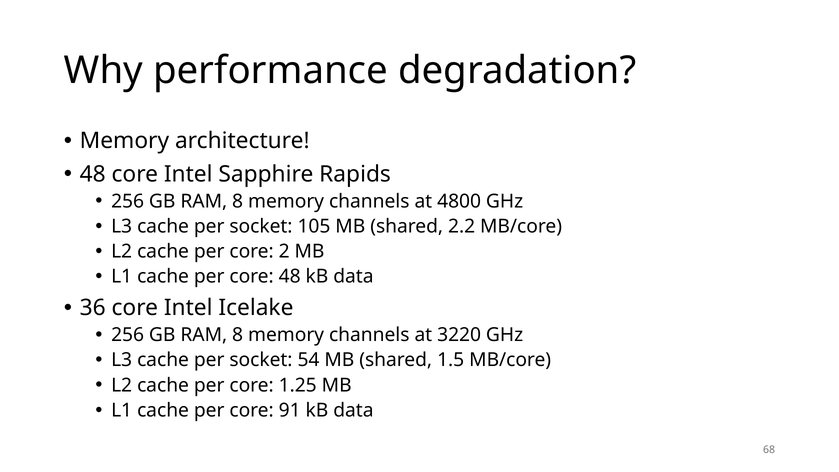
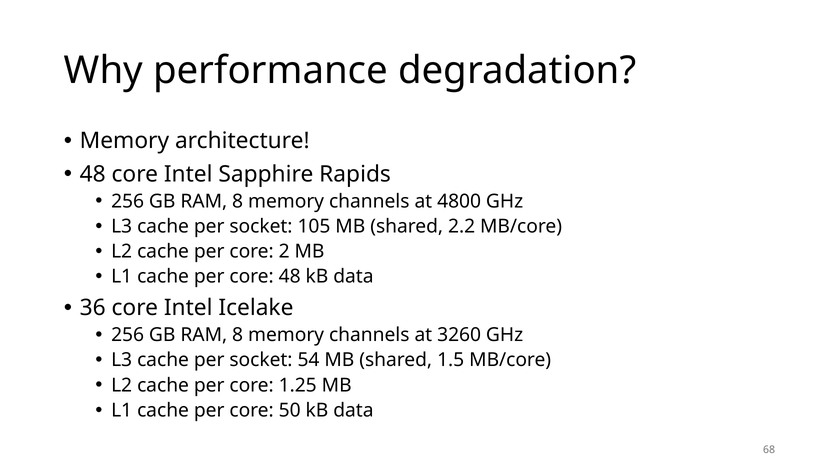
3220: 3220 -> 3260 (459, 335)
91: 91 -> 50 (290, 410)
